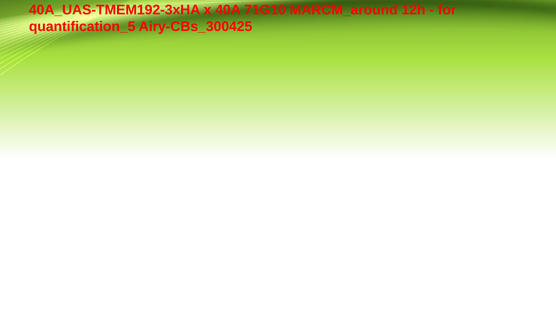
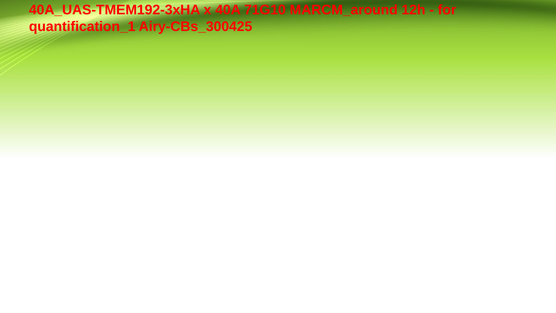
quantification_5: quantification_5 -> quantification_1 (82, 27)
